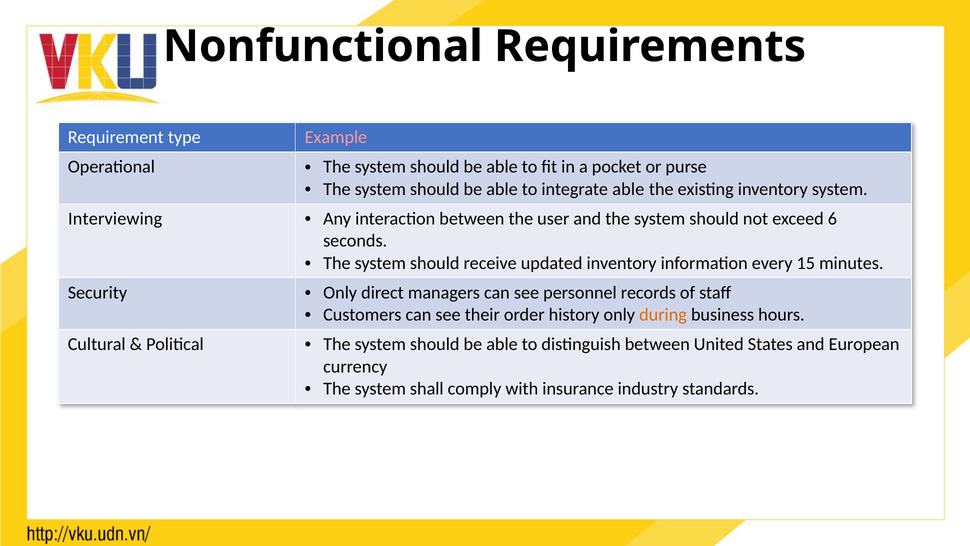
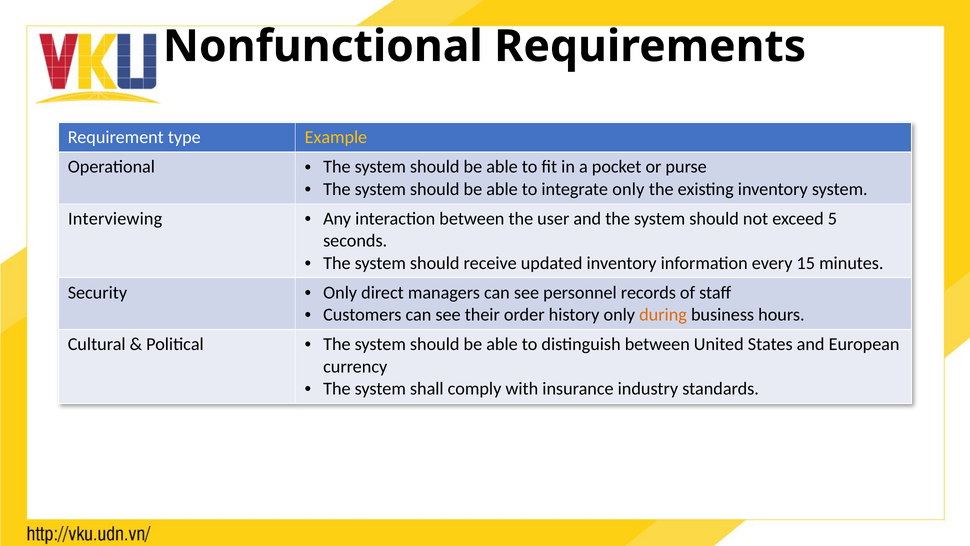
Example colour: pink -> yellow (336, 137)
integrate able: able -> only (628, 189)
6: 6 -> 5 (832, 219)
